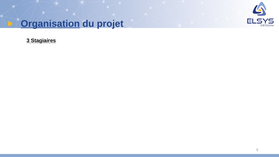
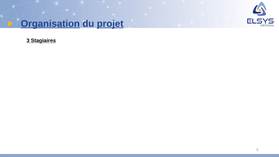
projet underline: none -> present (110, 24)
